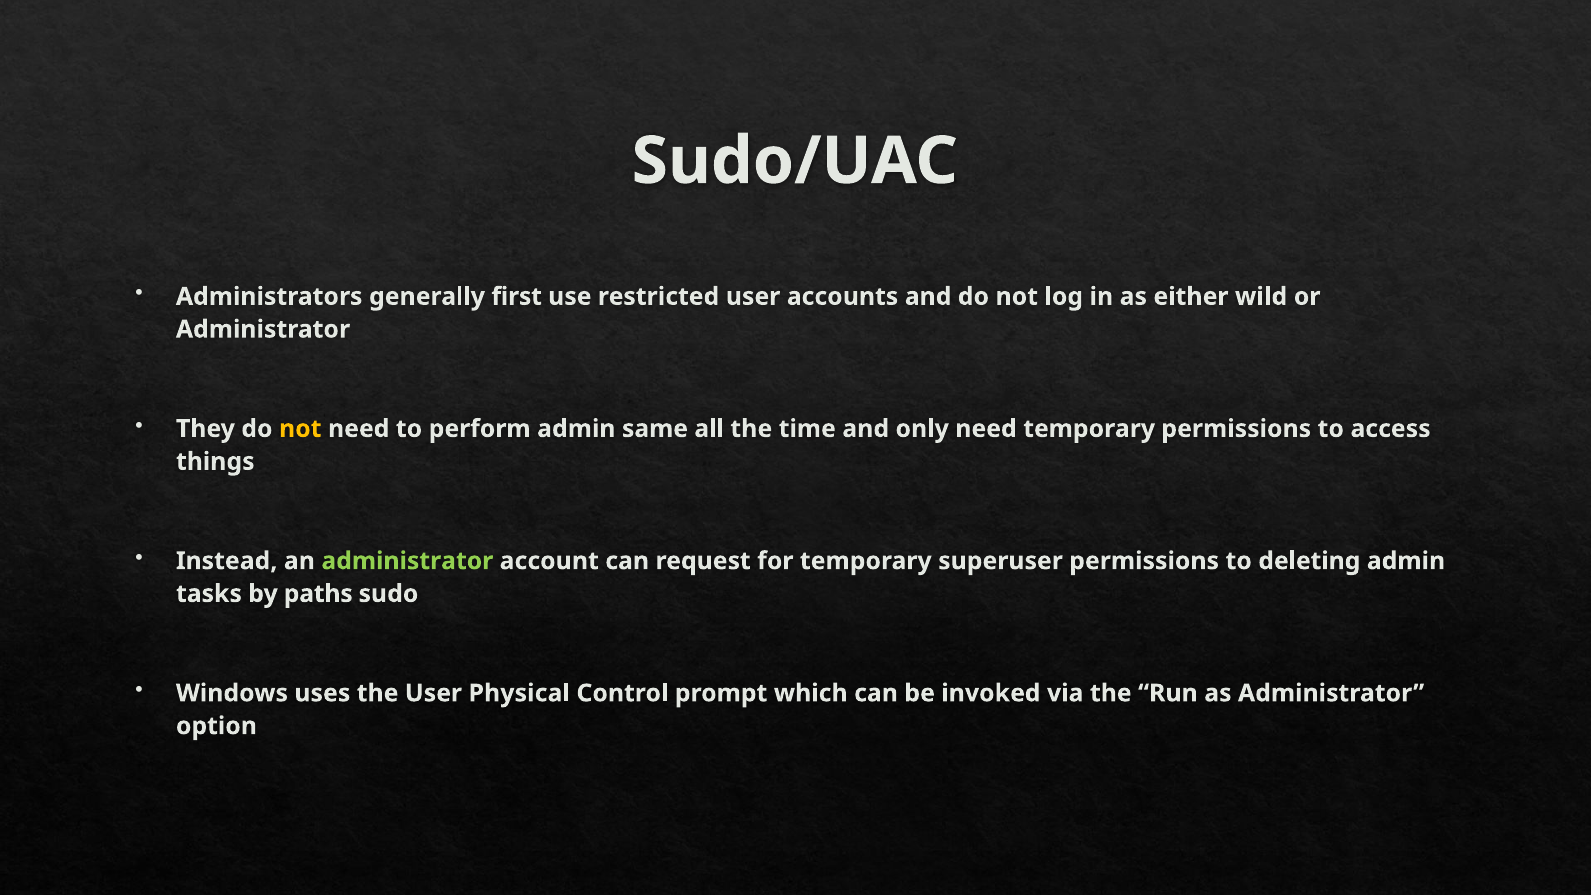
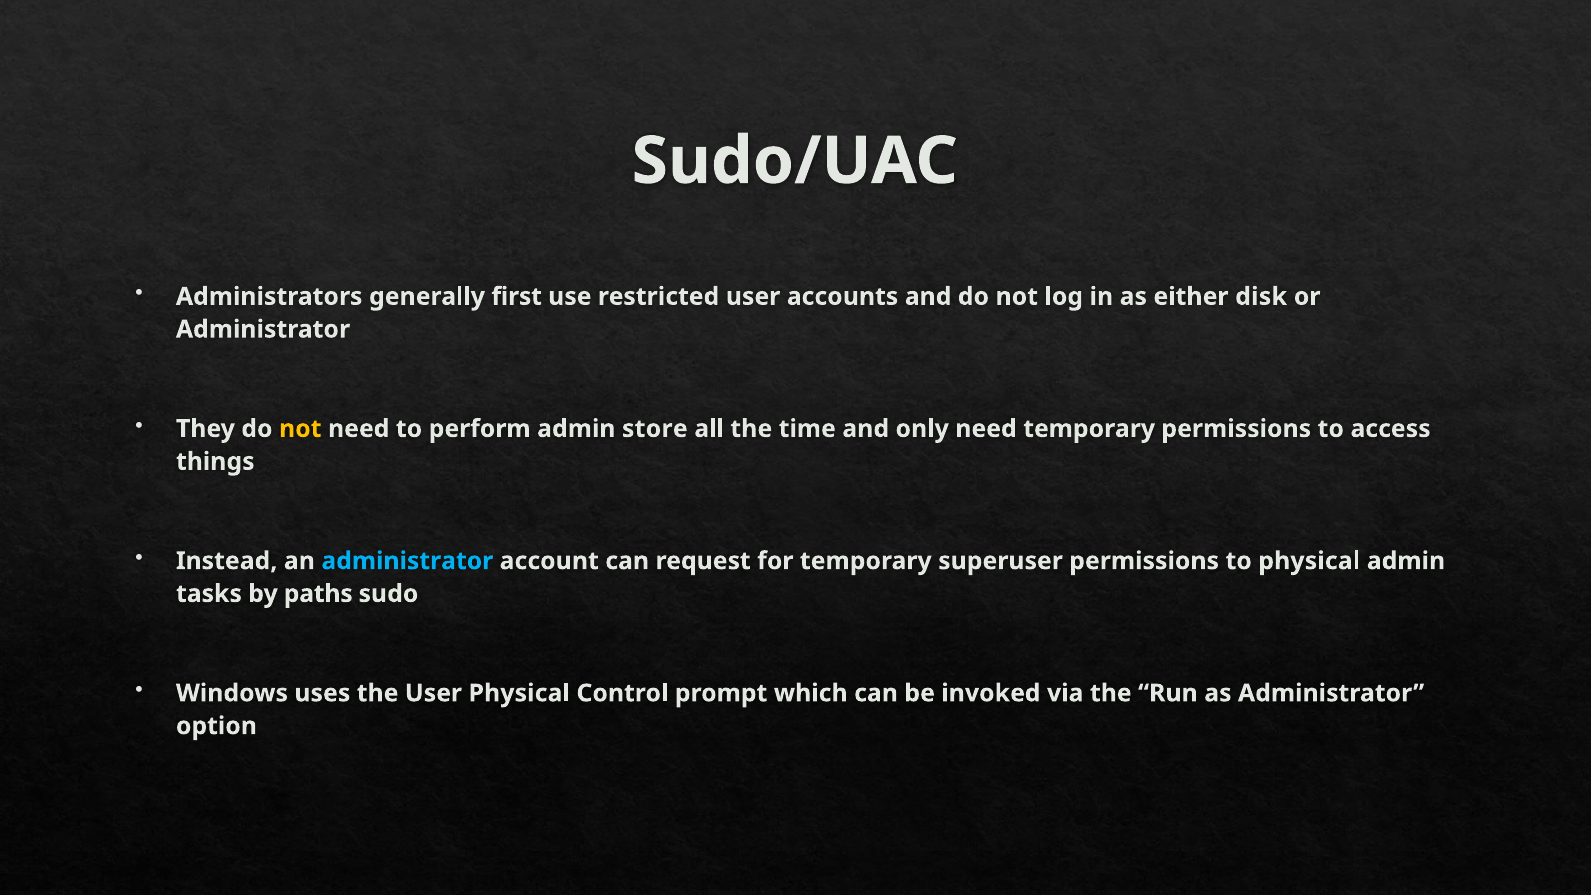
wild: wild -> disk (1261, 297)
same: same -> store (655, 429)
administrator colour: light green -> light blue (407, 561)
to deleting: deleting -> physical (1309, 561)
